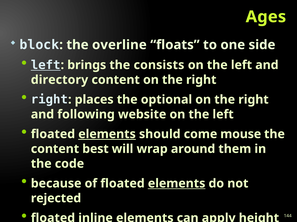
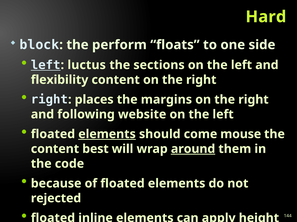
Ages: Ages -> Hard (266, 17)
overline: overline -> perform (119, 45)
brings: brings -> luctus (87, 65)
consists: consists -> sections (159, 65)
directory: directory -> flexibility (60, 80)
optional: optional -> margins (166, 100)
around underline: none -> present (193, 149)
elements underline: present -> none (177, 184)
